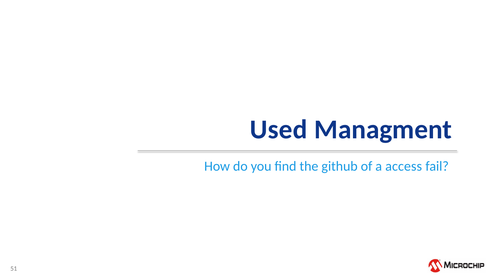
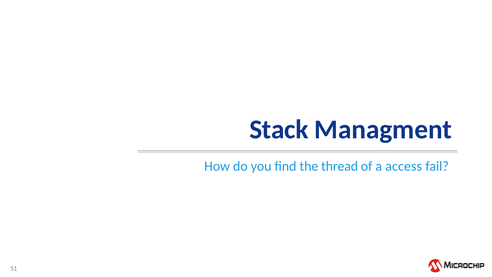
Used: Used -> Stack (279, 129)
github: github -> thread (340, 166)
